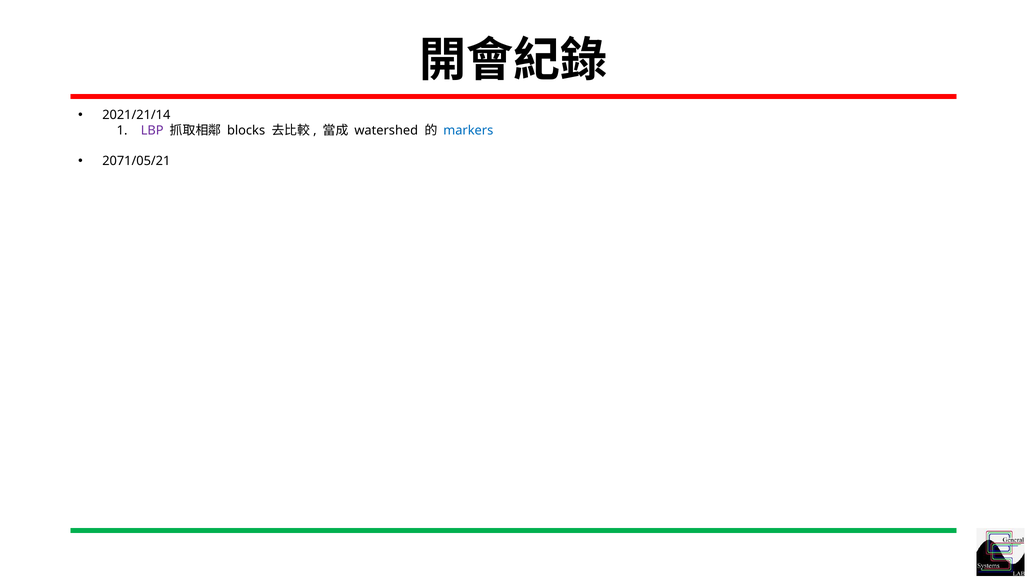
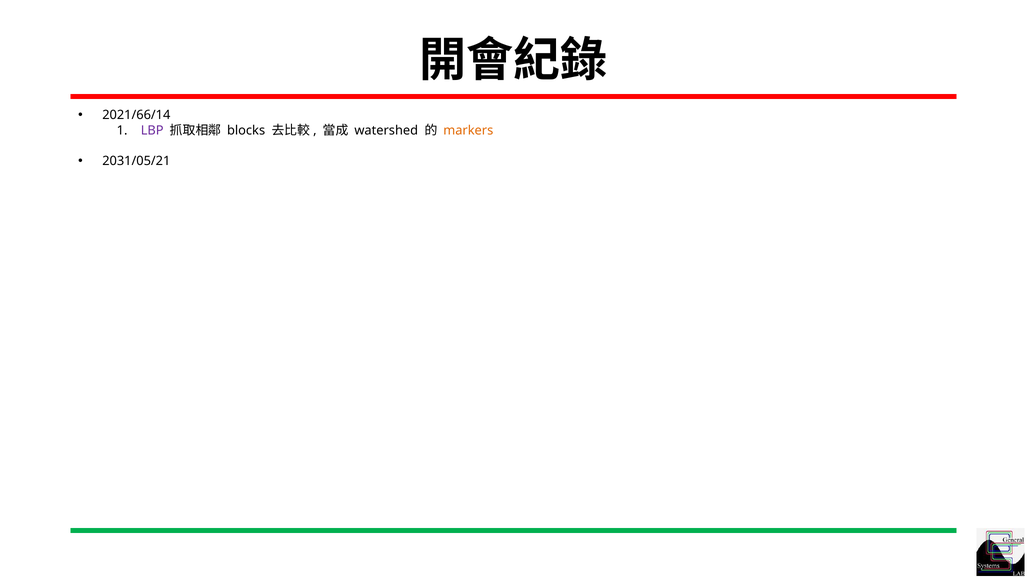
2021/21/14: 2021/21/14 -> 2021/66/14 (136, 115)
markers colour: blue -> orange (468, 130)
2071/05/21: 2071/05/21 -> 2031/05/21 (136, 161)
